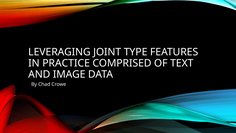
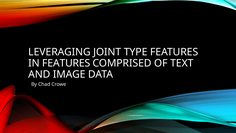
IN PRACTICE: PRACTICE -> FEATURES (66, 63)
